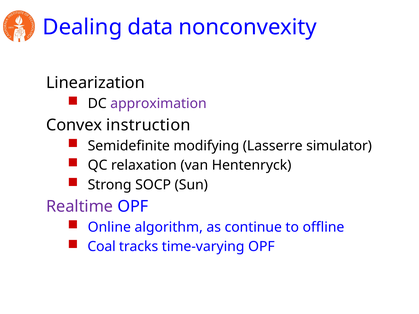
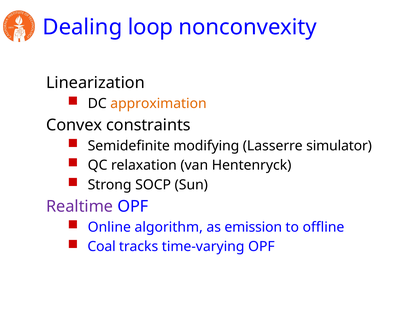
data: data -> loop (151, 27)
approximation colour: purple -> orange (158, 104)
instruction: instruction -> constraints (148, 125)
continue: continue -> emission (253, 227)
